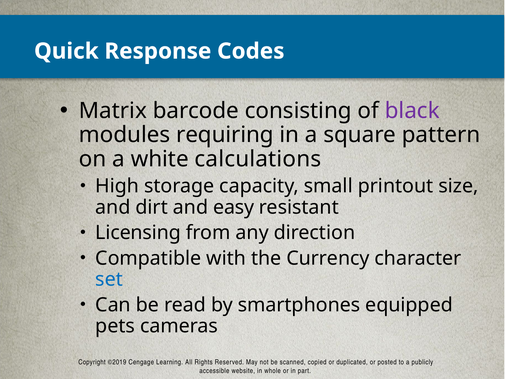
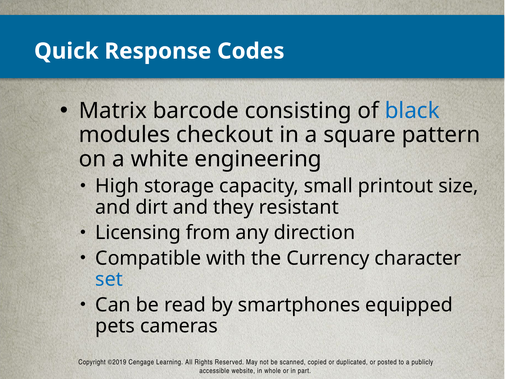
black colour: purple -> blue (412, 111)
requiring: requiring -> checkout (225, 135)
calculations: calculations -> engineering (258, 159)
easy: easy -> they (233, 207)
